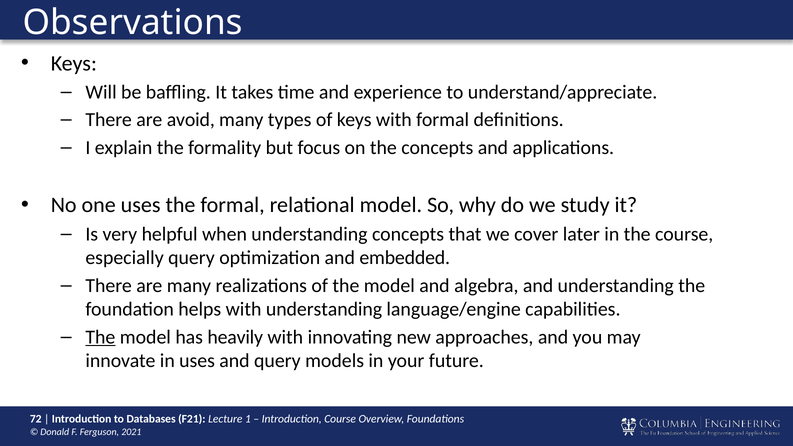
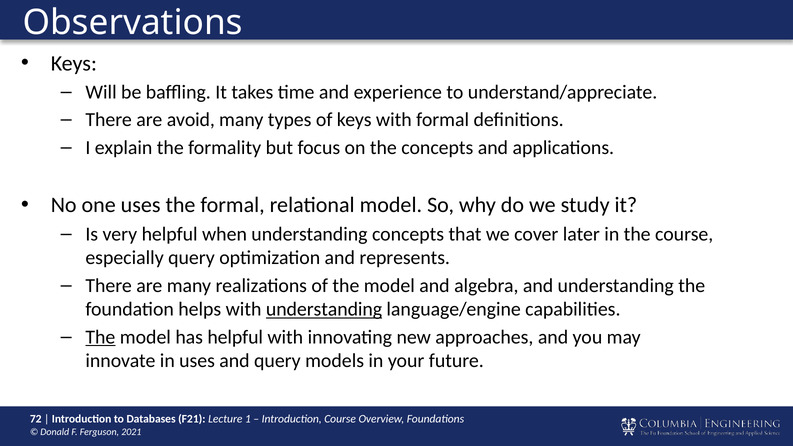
embedded: embedded -> represents (405, 258)
understanding underline: none -> present (324, 309)
has heavily: heavily -> helpful (235, 337)
